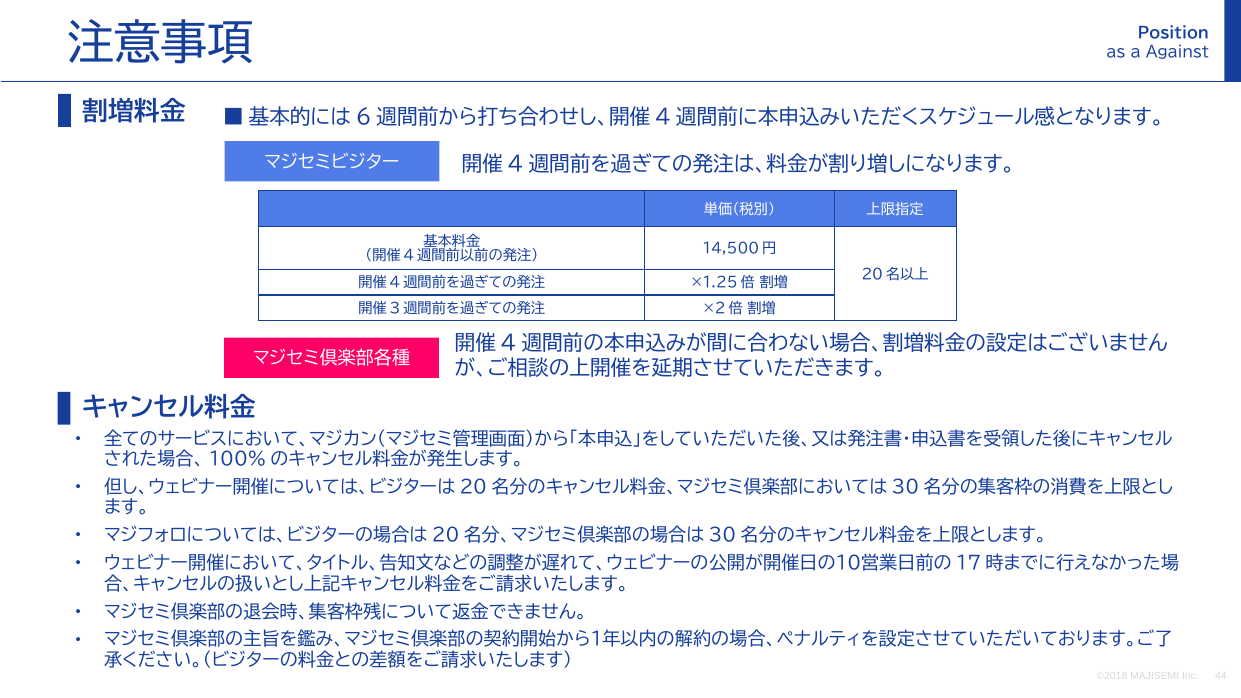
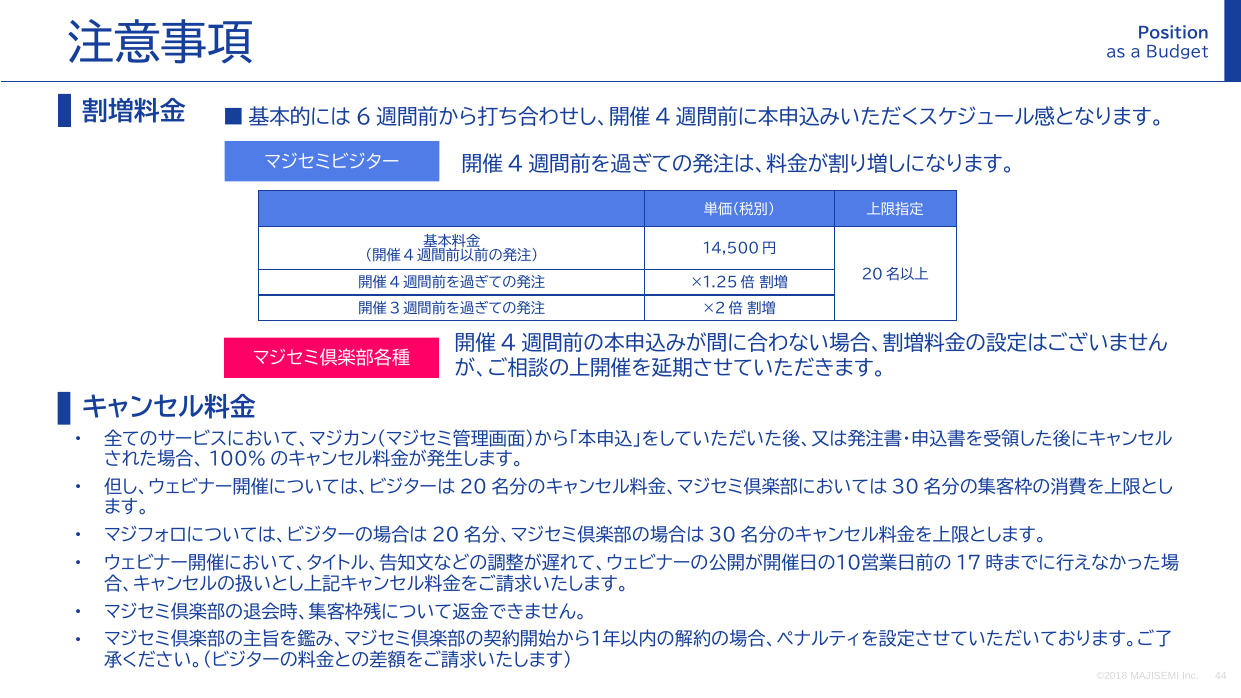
Against: Against -> Budget (1177, 53)
